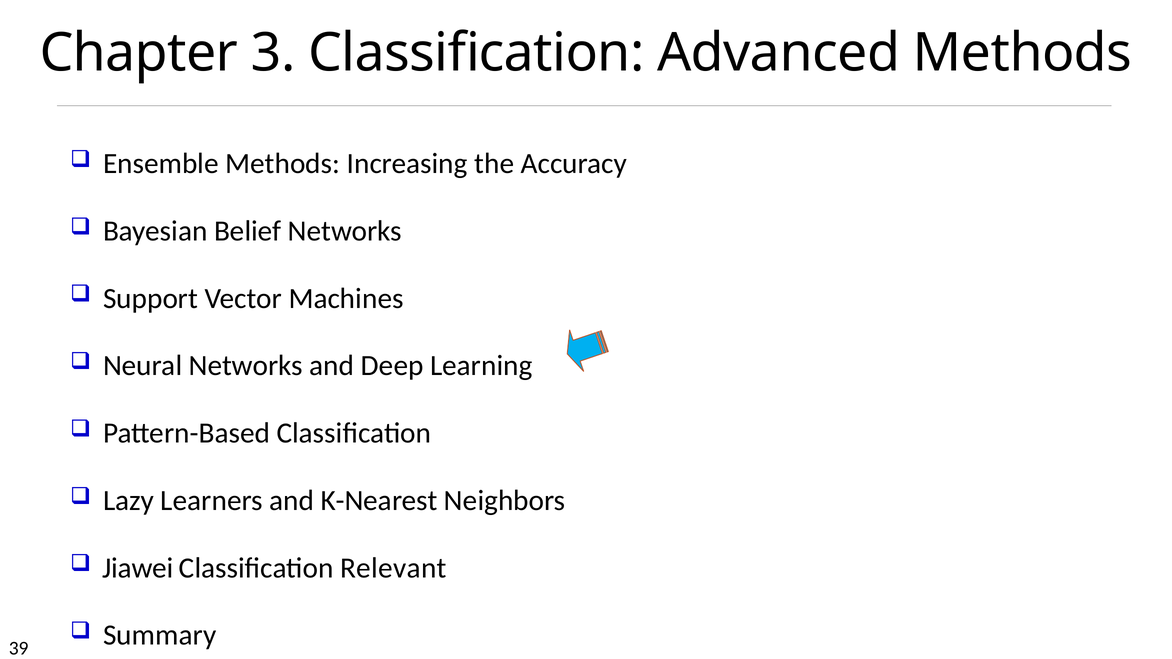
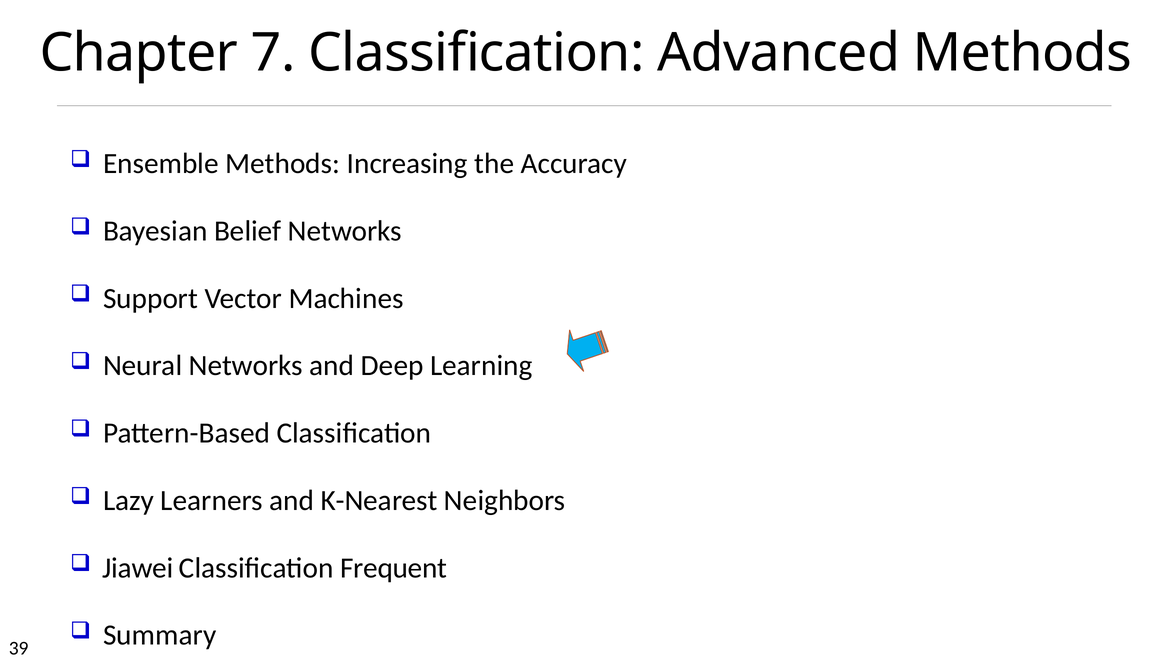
3: 3 -> 7 (273, 53)
Relevant: Relevant -> Frequent (394, 568)
